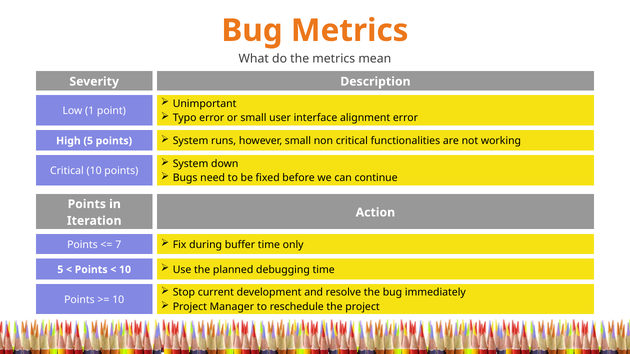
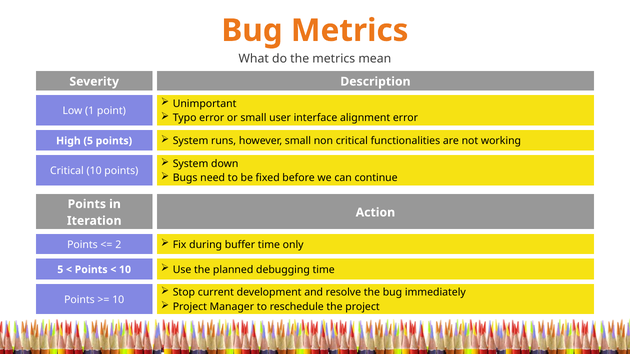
7: 7 -> 2 (118, 245)
